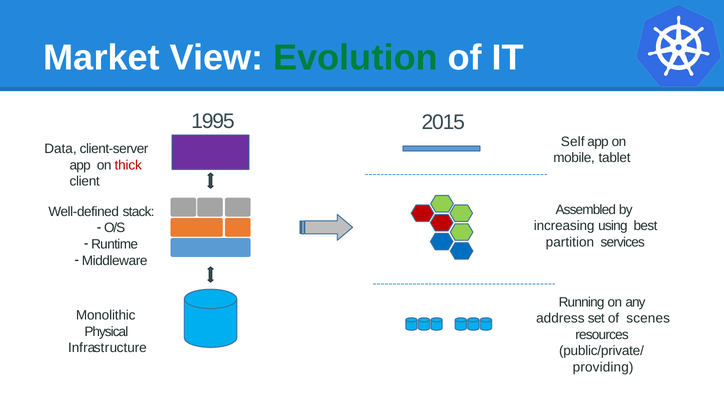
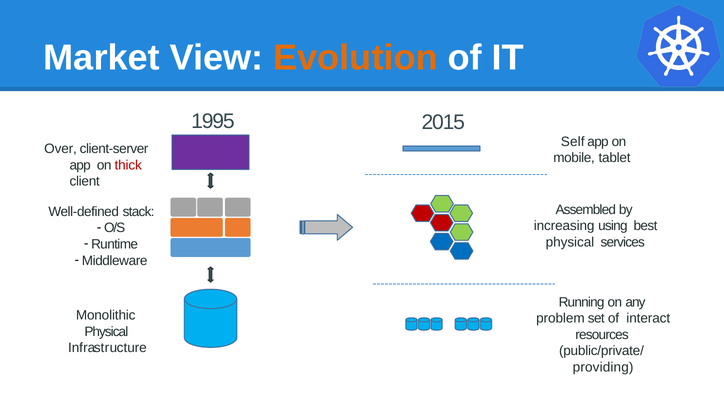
Evolution colour: green -> orange (355, 58)
Data: Data -> Over (61, 149)
partition: partition -> physical (570, 242)
address: address -> problem (560, 319)
scenes: scenes -> interact (648, 319)
